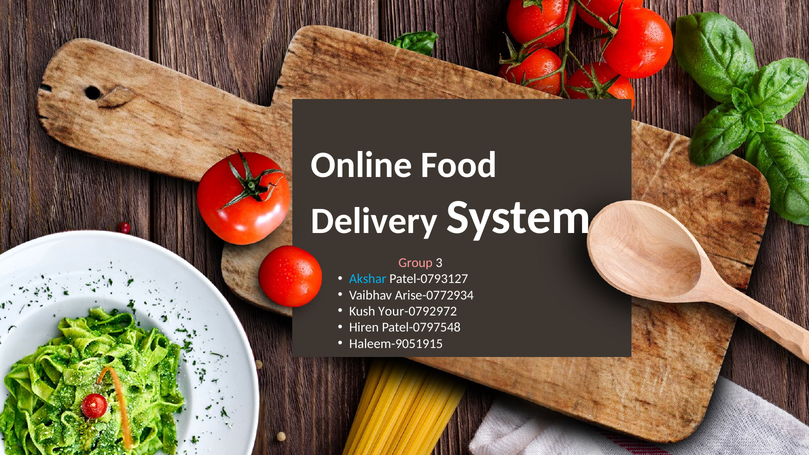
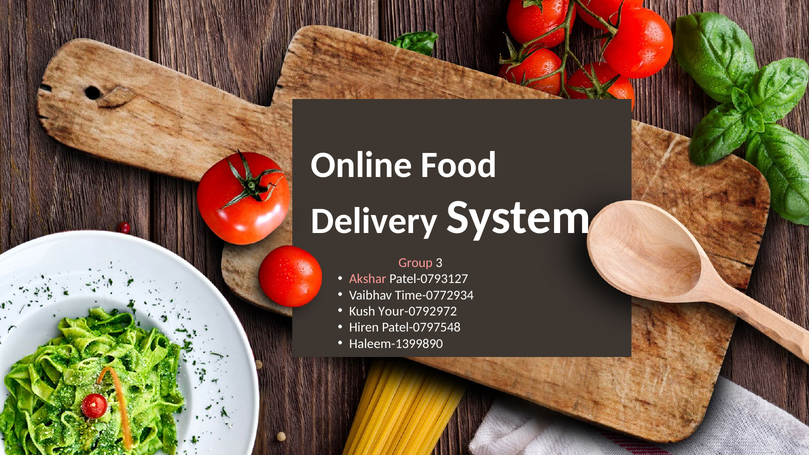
Akshar colour: light blue -> pink (368, 279)
Arise-0772934: Arise-0772934 -> Time-0772934 (434, 295)
Haleem-9051915: Haleem-9051915 -> Haleem-1399890 (396, 344)
